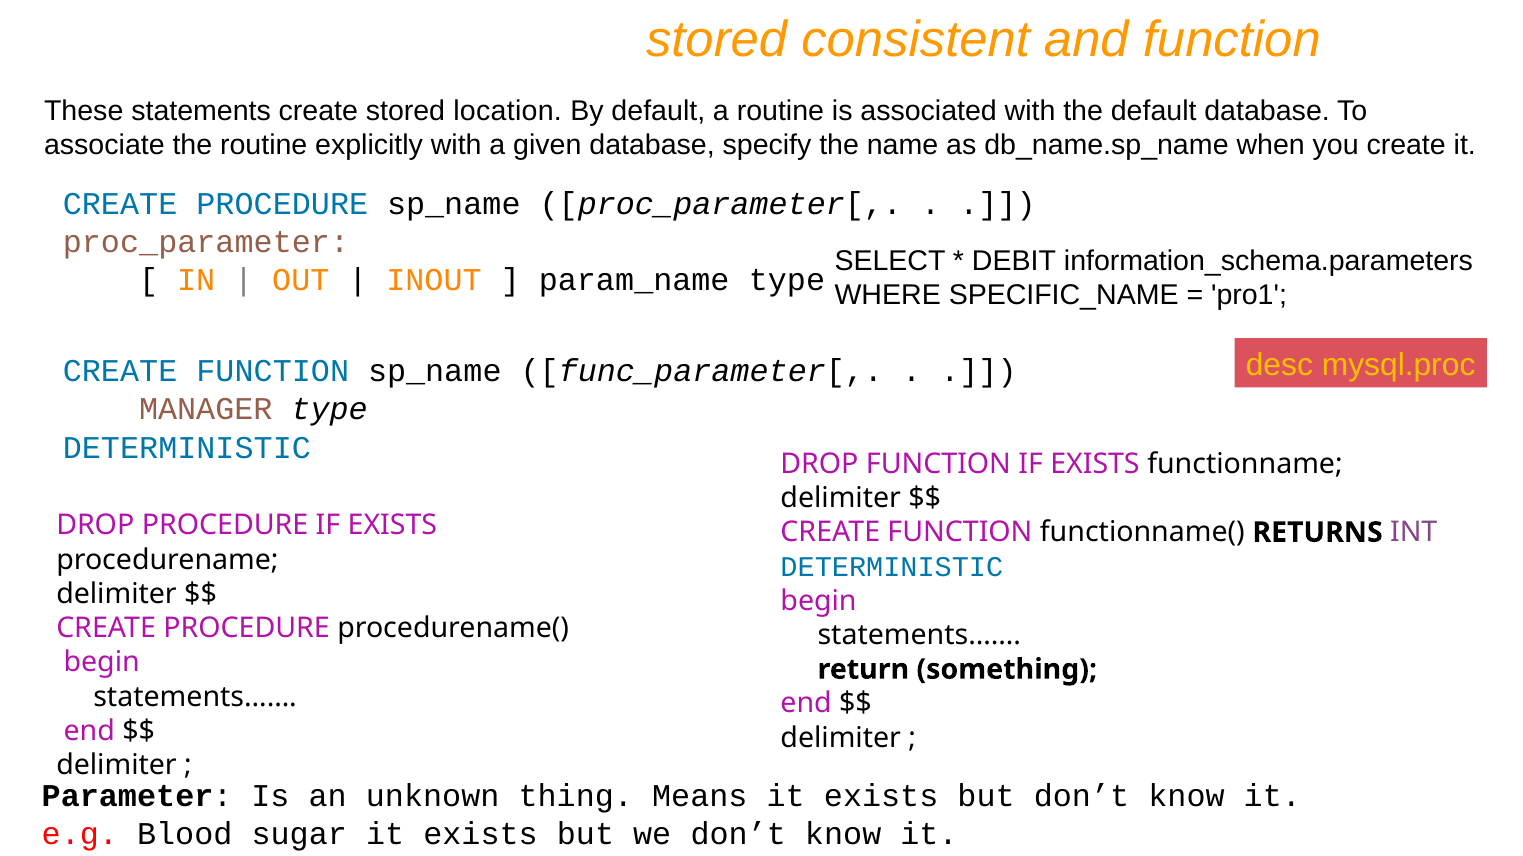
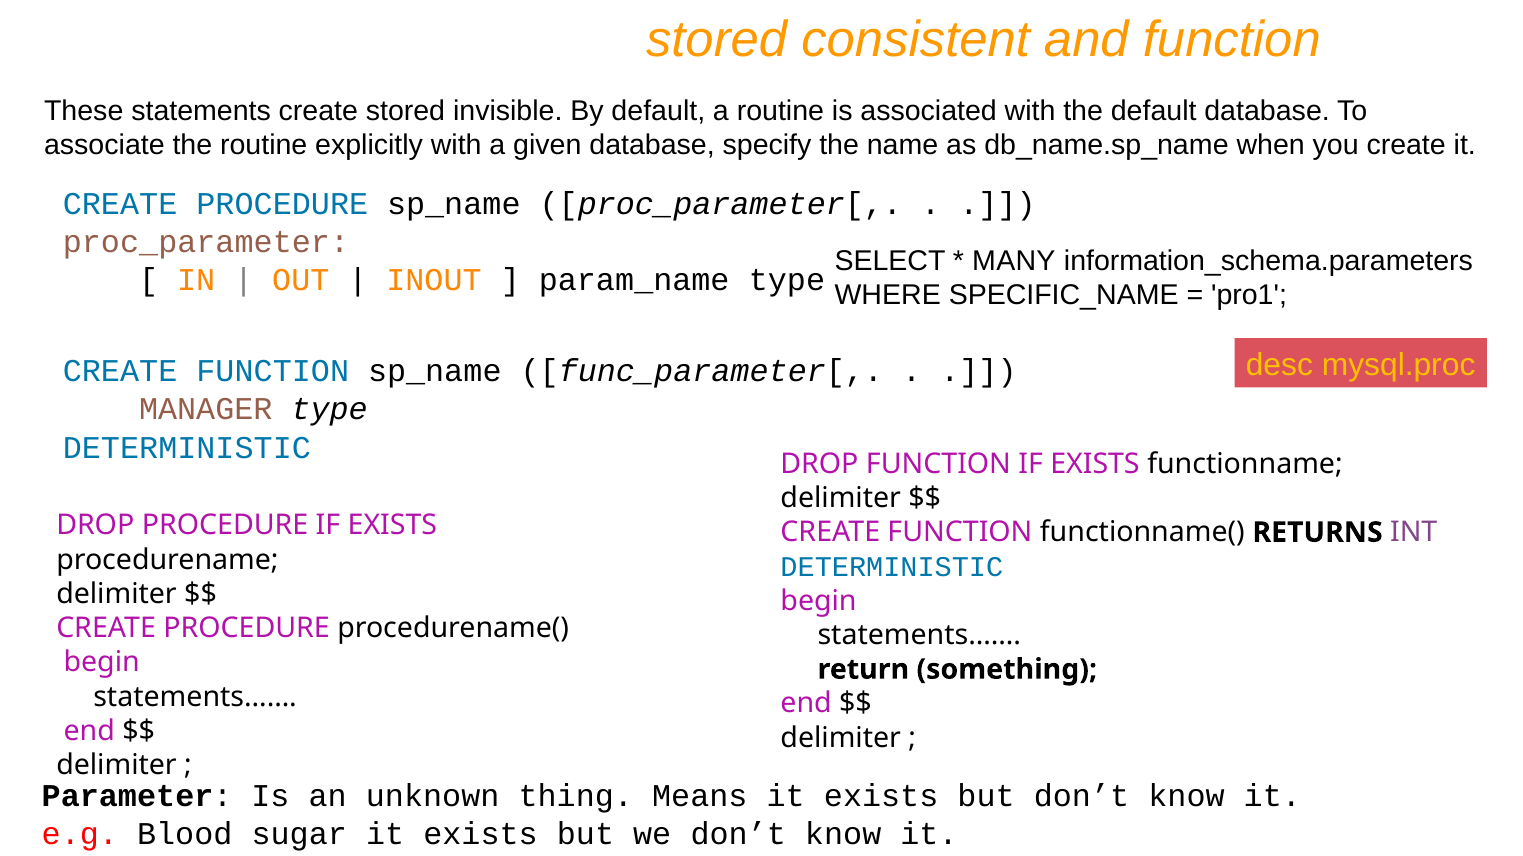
location: location -> invisible (508, 111)
DEBIT: DEBIT -> MANY (1014, 261)
